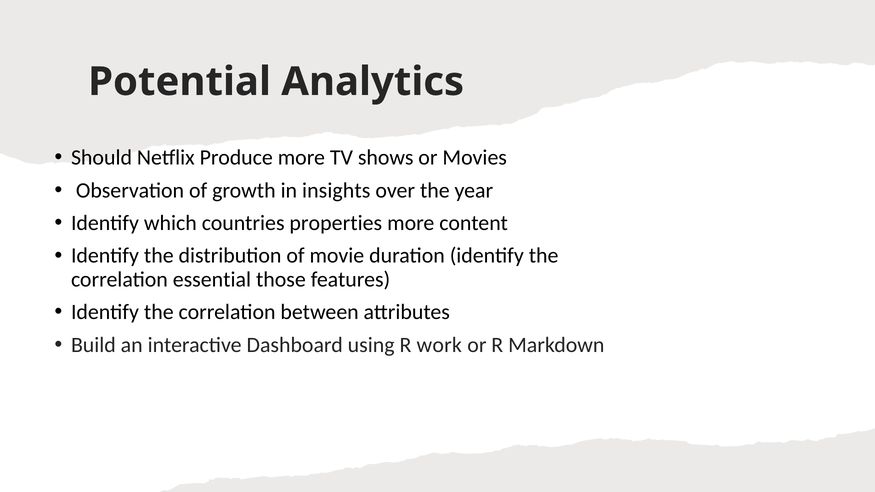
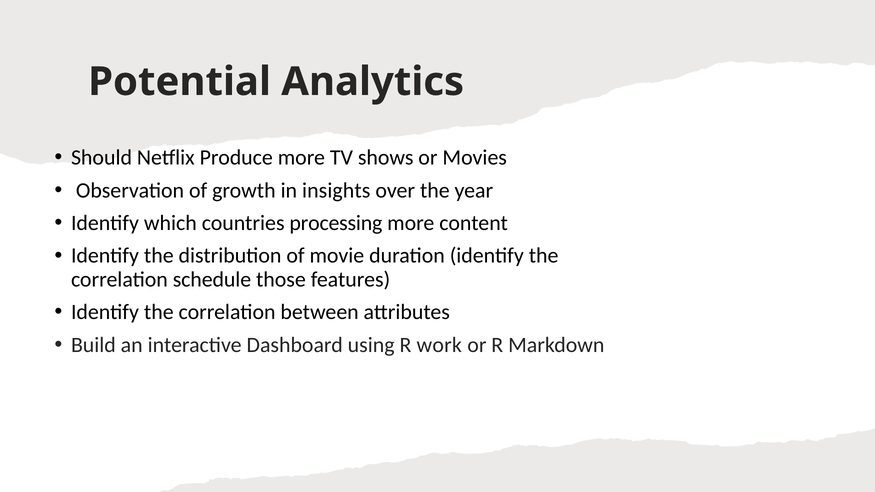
properties: properties -> processing (336, 223)
essential: essential -> schedule (212, 279)
